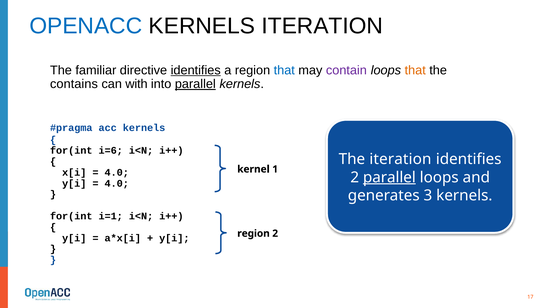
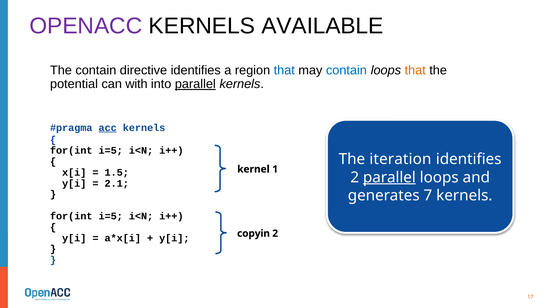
OPENACC colour: blue -> purple (86, 26)
KERNELS ITERATION: ITERATION -> AVAILABLE (322, 26)
The familiar: familiar -> contain (96, 70)
identifies underline: present -> none (196, 70)
contain colour: purple -> blue (346, 70)
contains: contains -> potential (74, 84)
acc underline: none -> present (108, 128)
i=6: i=6 -> i=5 (111, 151)
4.0: 4.0 -> 1.5 (117, 173)
4.0: 4.0 -> 2.1 (117, 184)
3: 3 -> 7 (428, 196)
i=1: i=1 -> i=5 (111, 216)
region: region -> copyin (254, 234)
